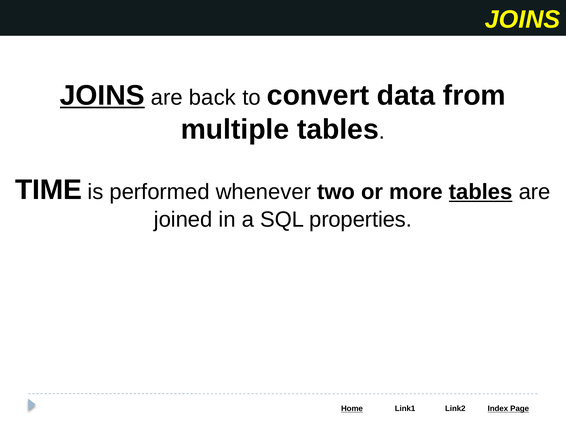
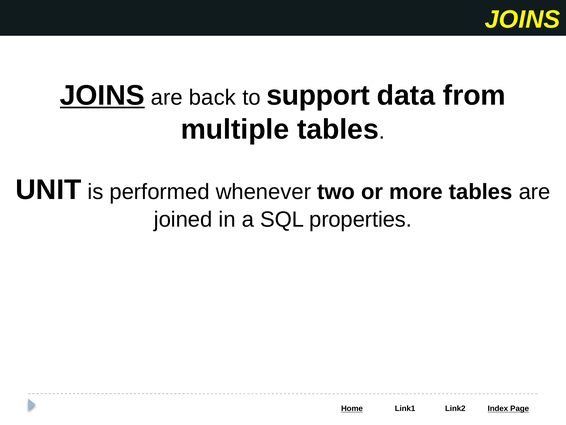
convert: convert -> support (318, 95)
TIME: TIME -> UNIT (49, 190)
tables underline: present -> none (481, 192)
